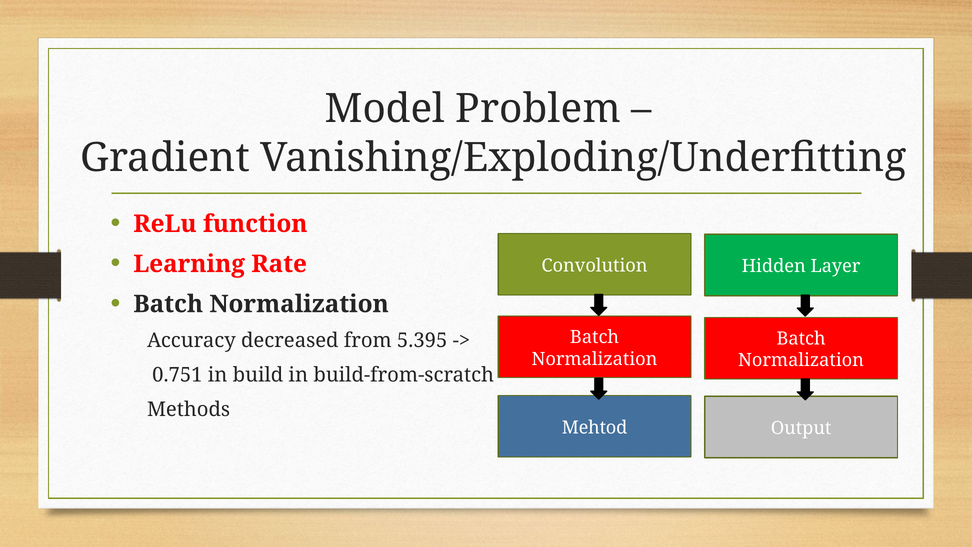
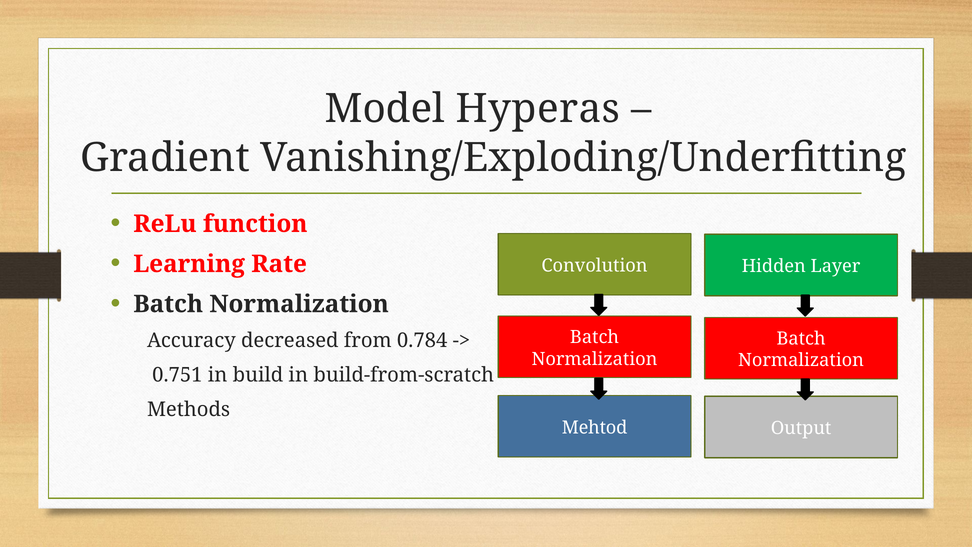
Problem: Problem -> Hyperas (538, 109)
5.395: 5.395 -> 0.784 (422, 341)
